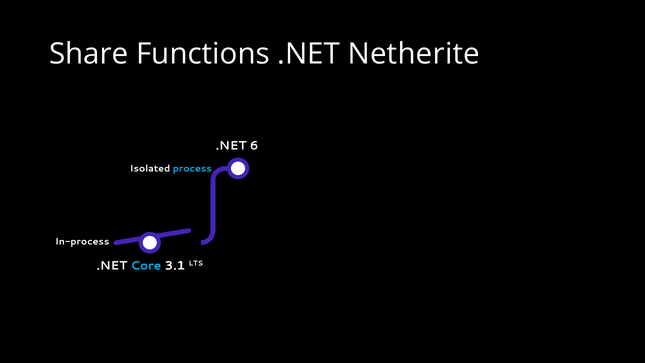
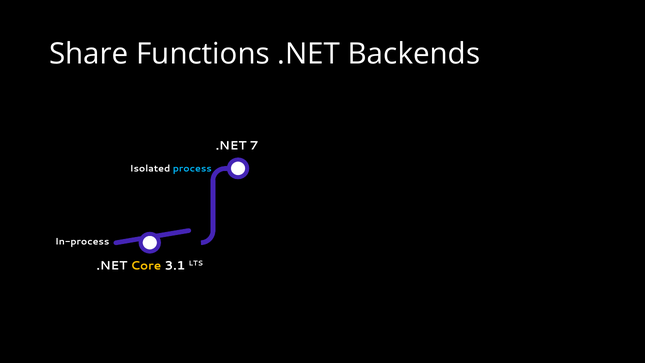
Netherite: Netherite -> Backends (414, 54)
6: 6 -> 7 (254, 146)
Core colour: light blue -> yellow (146, 265)
